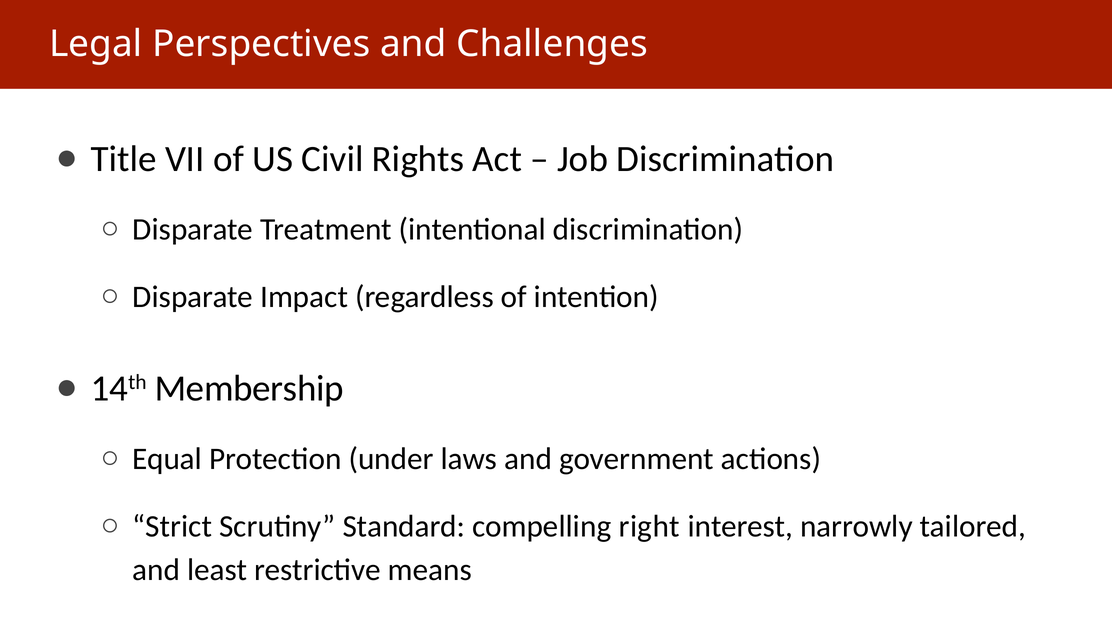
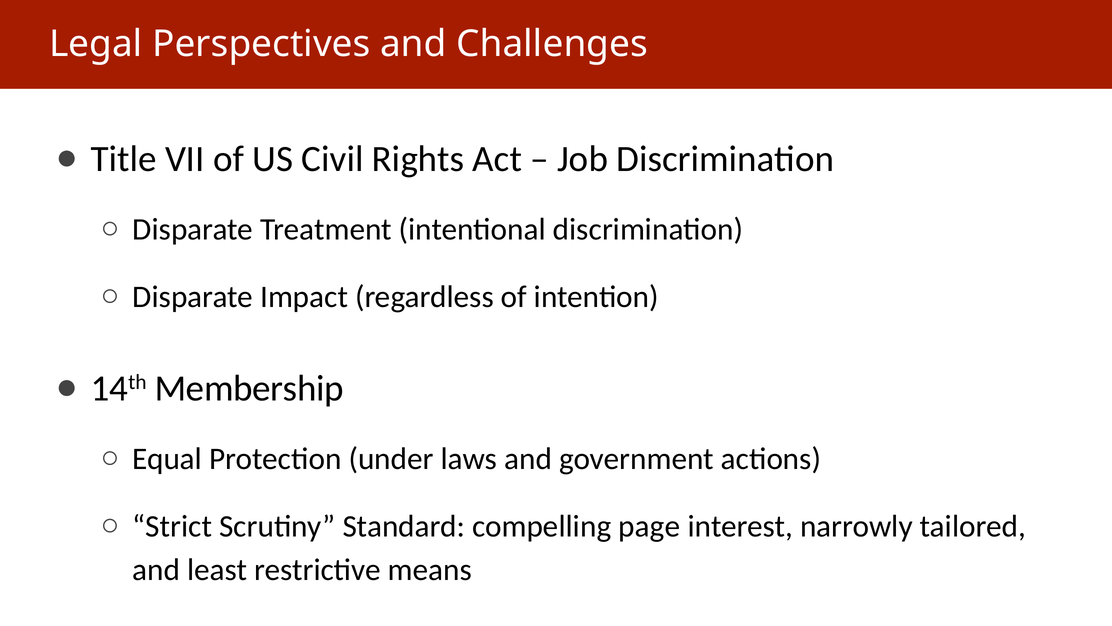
right: right -> page (649, 526)
